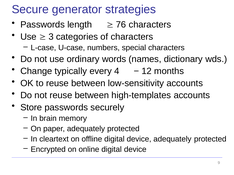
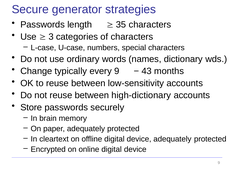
76: 76 -> 35 (121, 25)
every 4: 4 -> 9 (117, 71)
12: 12 -> 43 (147, 71)
high-templates: high-templates -> high-dictionary (141, 96)
